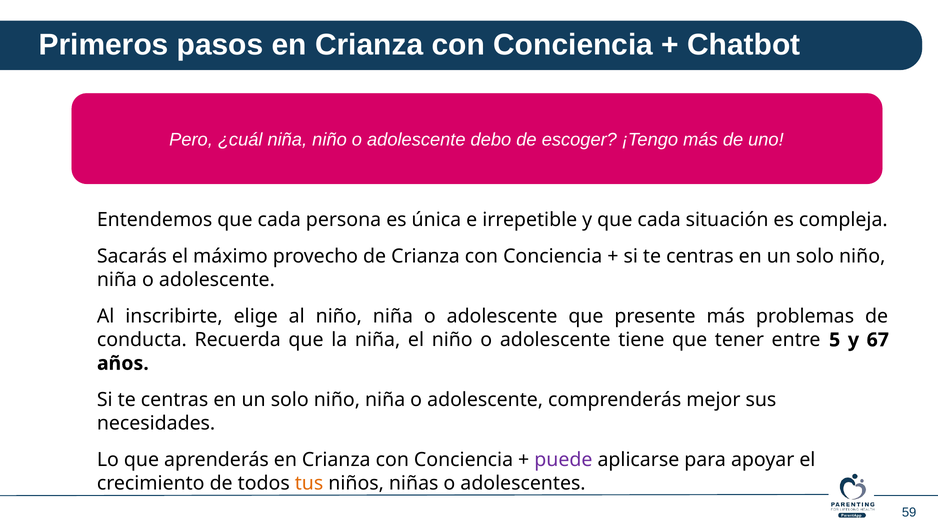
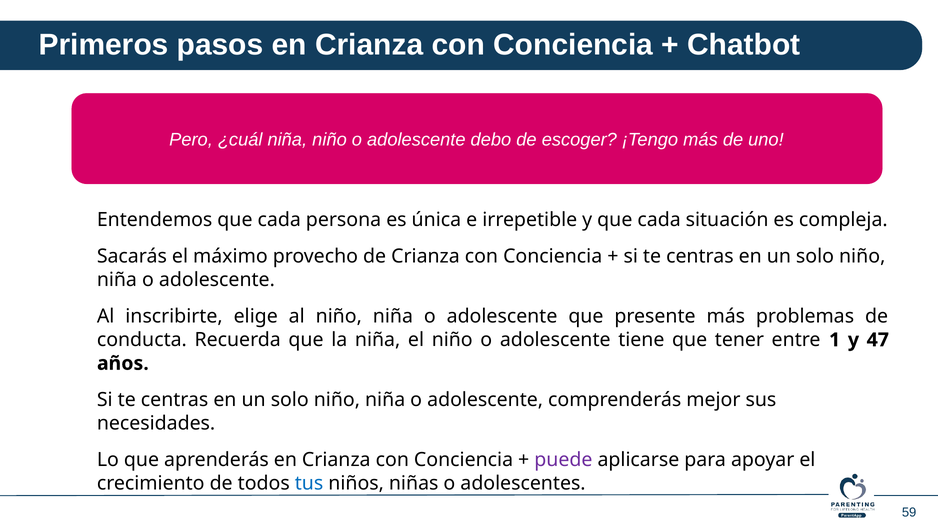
5: 5 -> 1 (835, 340)
67: 67 -> 47 (878, 340)
tus colour: orange -> blue (309, 483)
